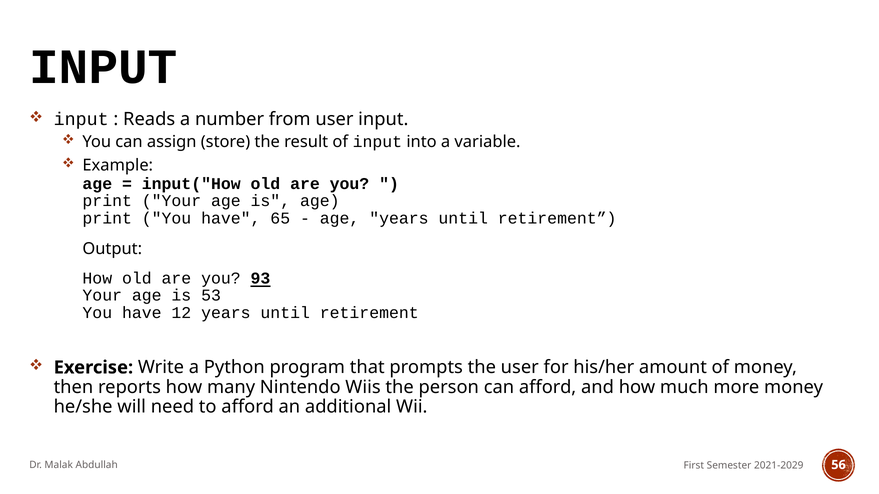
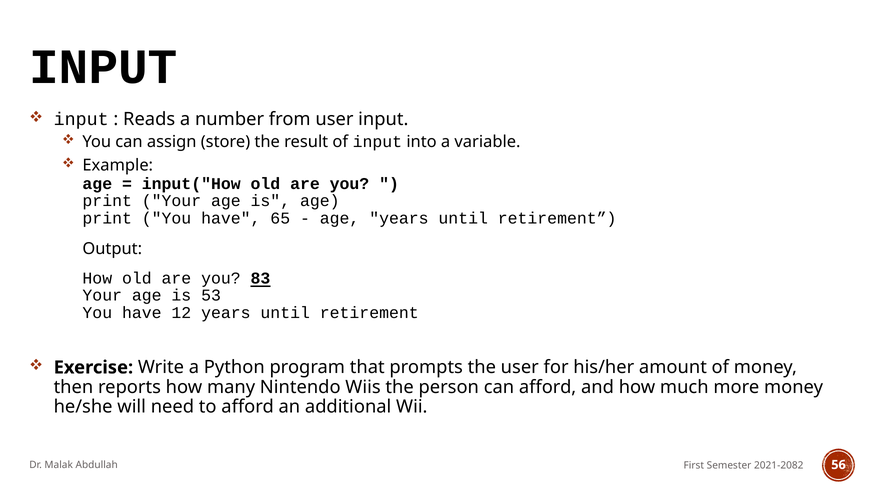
93: 93 -> 83 (260, 278)
2021-2029: 2021-2029 -> 2021-2082 (779, 466)
